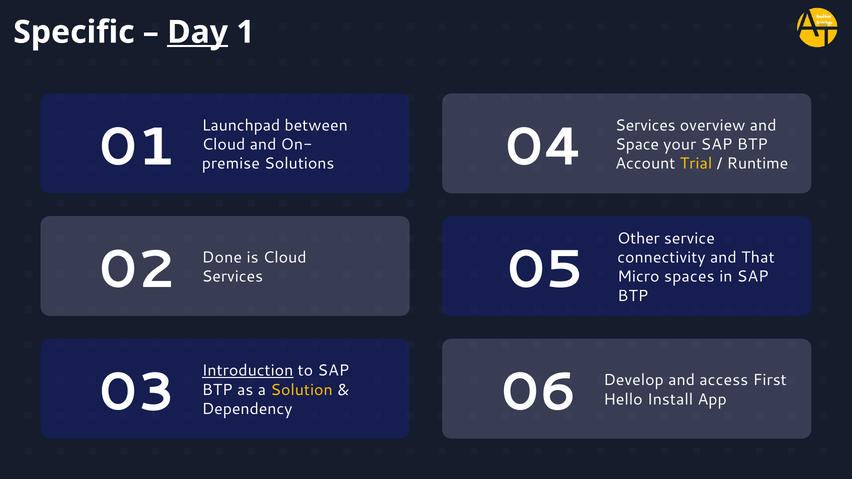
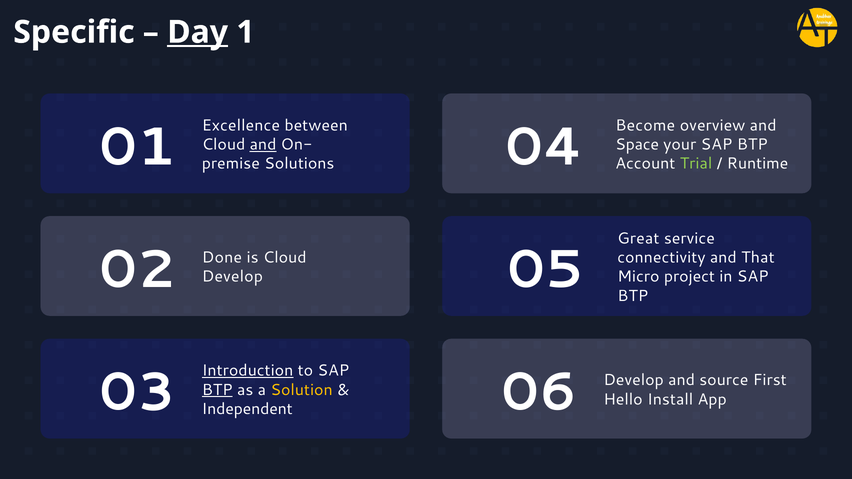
Launchpad: Launchpad -> Excellence (241, 125)
Services: Services -> Become (645, 125)
and underline: none -> present (263, 145)
Trial colour: yellow -> light green (696, 164)
Other: Other -> Great (638, 239)
Services: Services -> Develop (232, 277)
spaces: spaces -> project (689, 277)
access: access -> source (724, 380)
BTP underline: none -> present (217, 390)
Dependency: Dependency -> Independent (247, 409)
